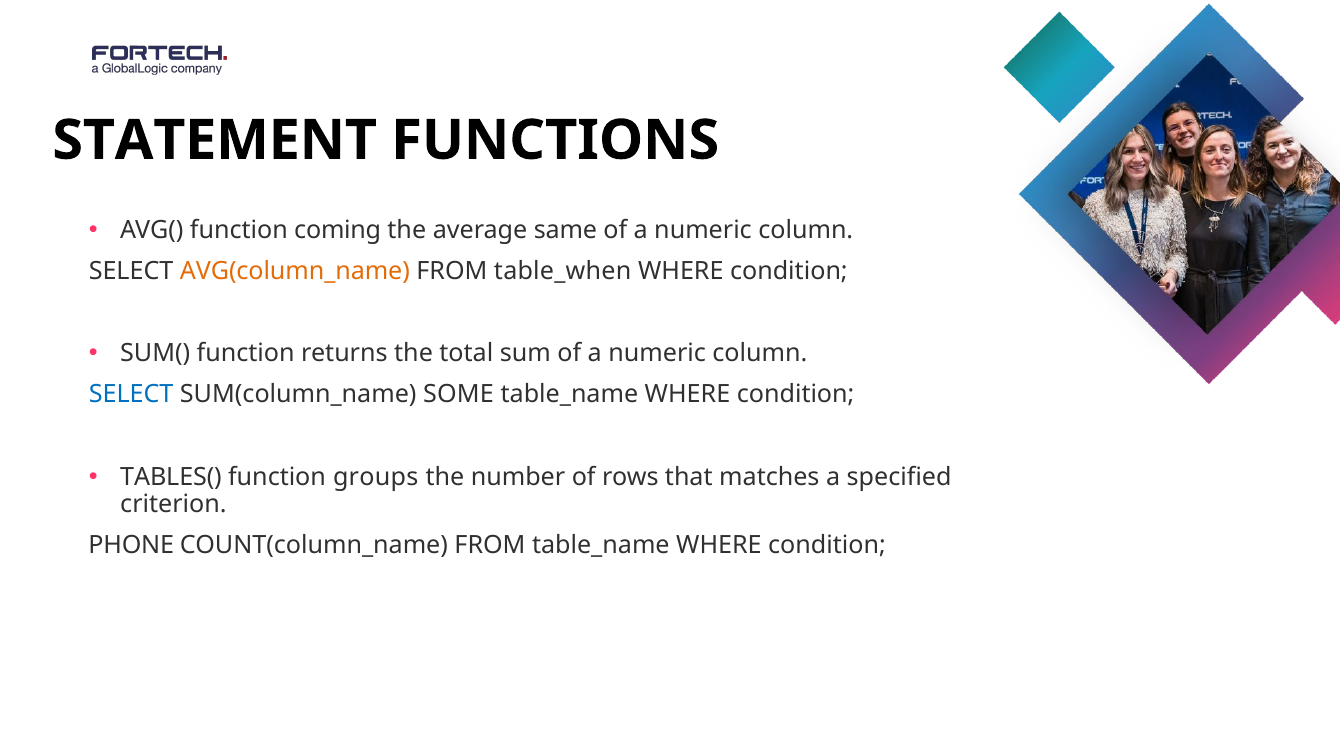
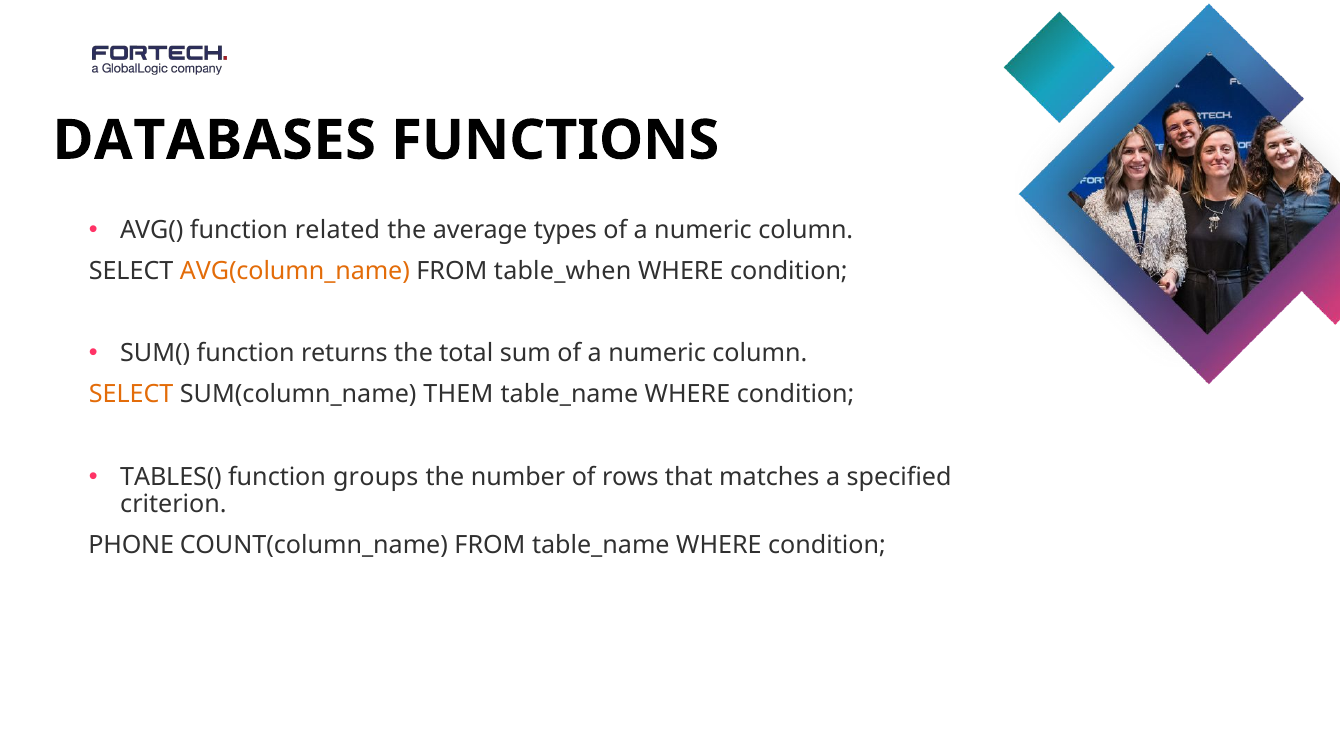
STATEMENT: STATEMENT -> DATABASES (214, 140)
coming: coming -> related (337, 230)
same: same -> types (565, 230)
SELECT colour: blue -> orange (131, 394)
SOME: SOME -> THEM (458, 394)
